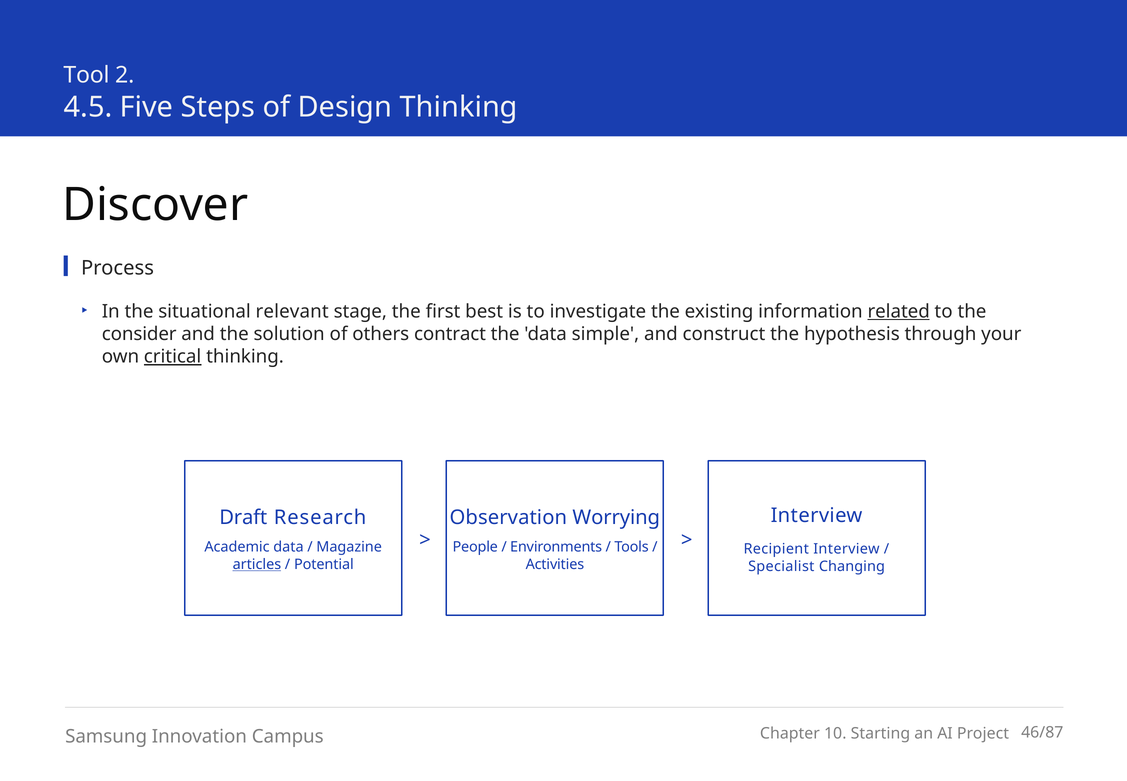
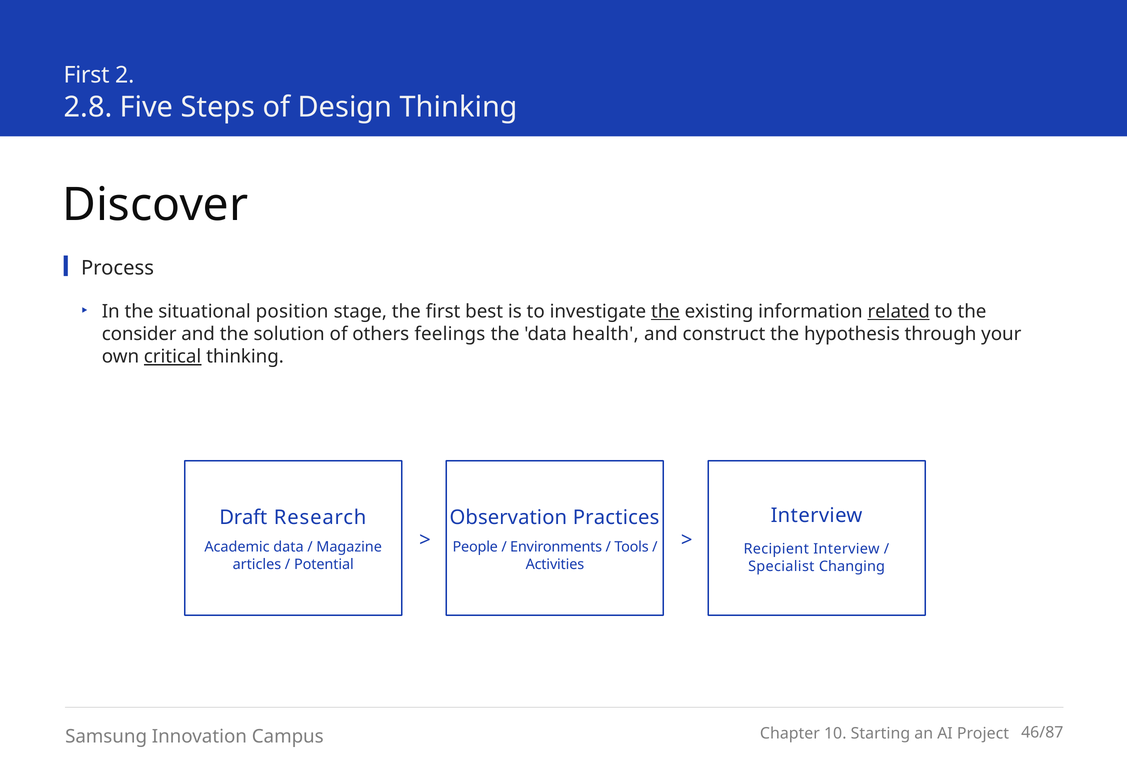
Tool: Tool -> First (86, 75)
4.5: 4.5 -> 2.8 (88, 107)
relevant: relevant -> position (292, 311)
the underline: none -> present (665, 311)
contract: contract -> feelings (450, 334)
simple: simple -> health (605, 334)
Worrying: Worrying -> Practices (616, 517)
articles underline: present -> none (257, 564)
